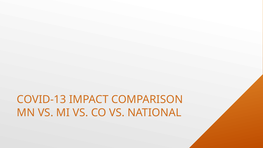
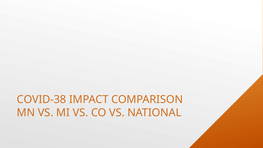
COVID-13: COVID-13 -> COVID-38 (41, 100)
